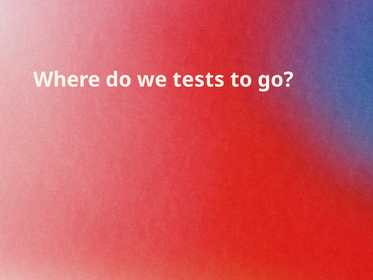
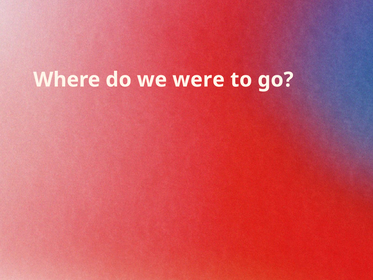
tests: tests -> were (199, 80)
